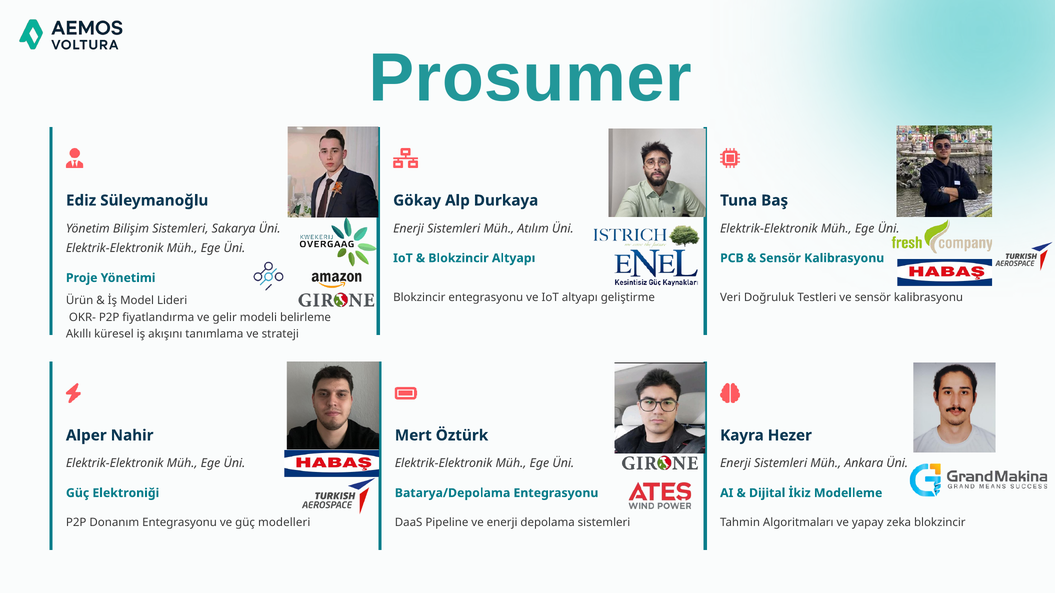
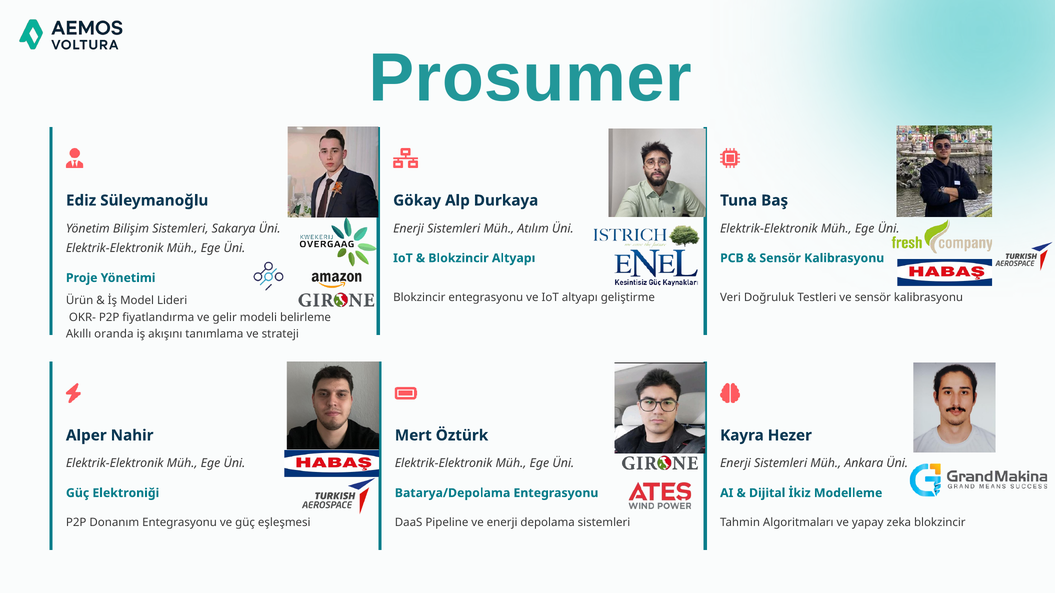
küresel: küresel -> oranda (114, 334)
modelleri: modelleri -> eşleşmesi (284, 523)
